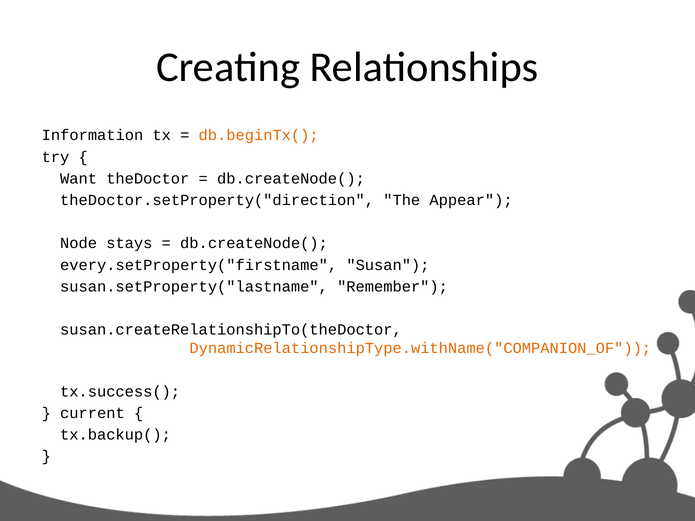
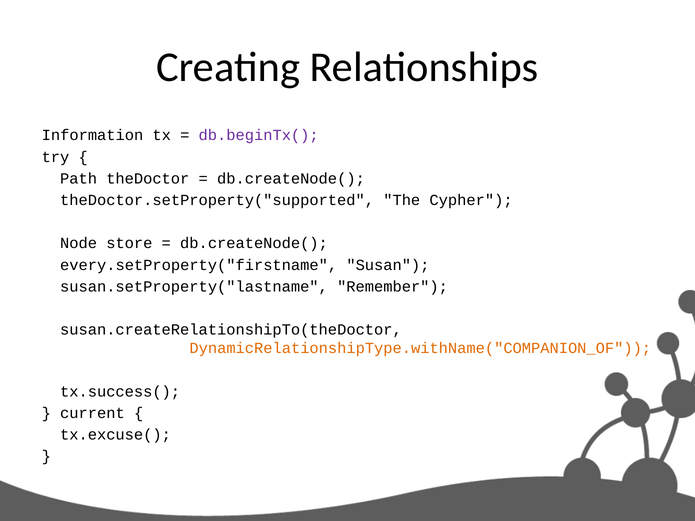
db.beginTx( colour: orange -> purple (259, 135)
Want: Want -> Path (79, 179)
theDoctor.setProperty("direction: theDoctor.setProperty("direction -> theDoctor.setProperty("supported (217, 200)
Appear: Appear -> Cypher (471, 200)
stays: stays -> store (129, 244)
tx.backup(: tx.backup( -> tx.excuse( (116, 435)
